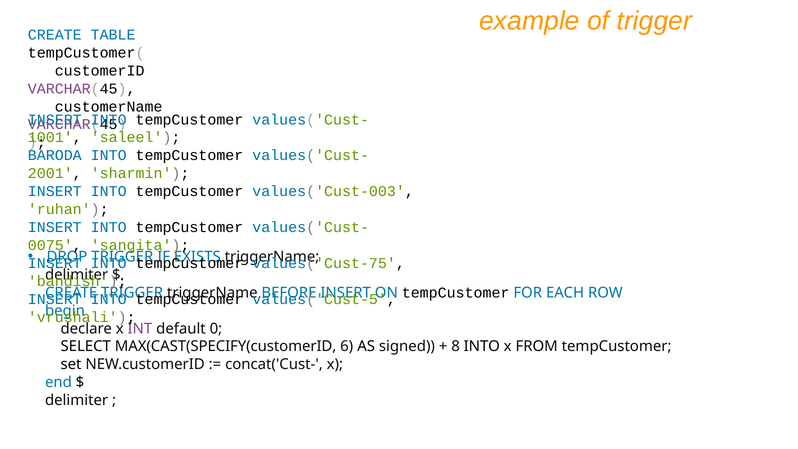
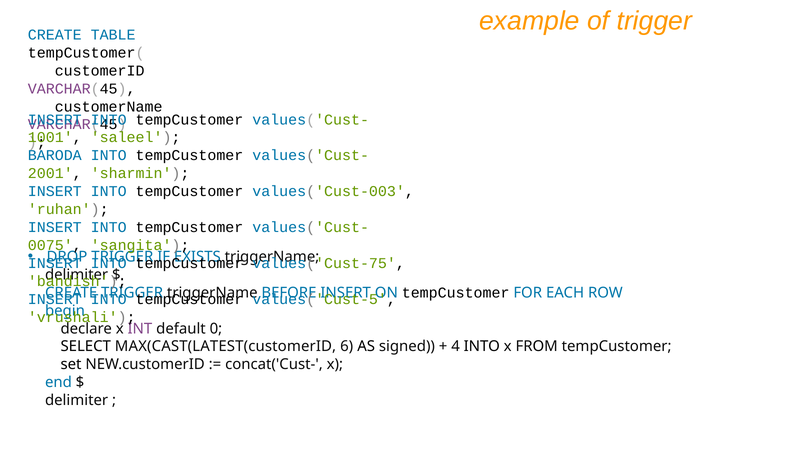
MAX(CAST(SPECIFY(customerID: MAX(CAST(SPECIFY(customerID -> MAX(CAST(LATEST(customerID (225, 346)
8: 8 -> 4 (456, 346)
